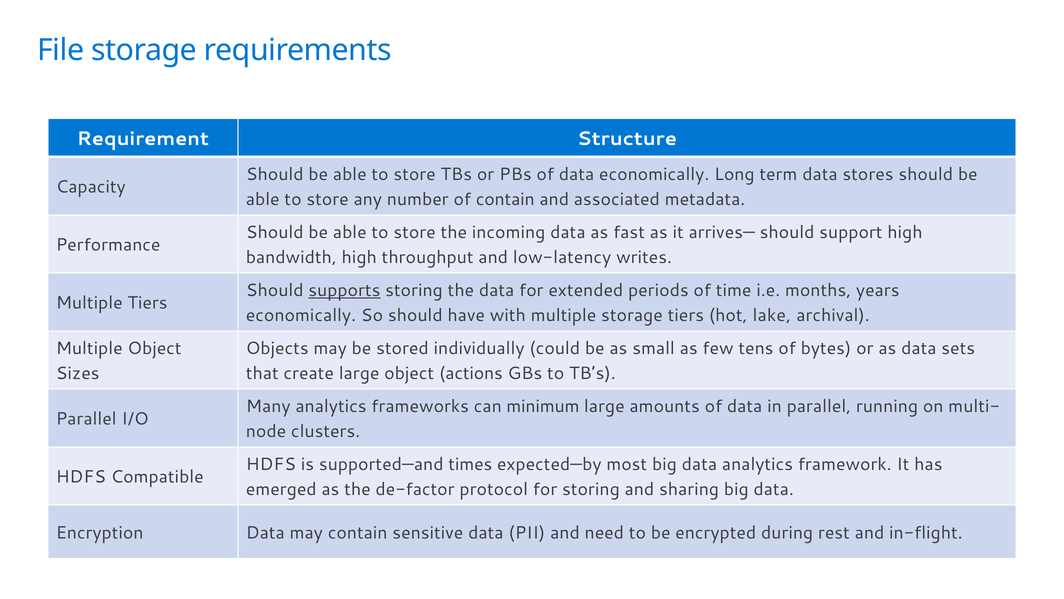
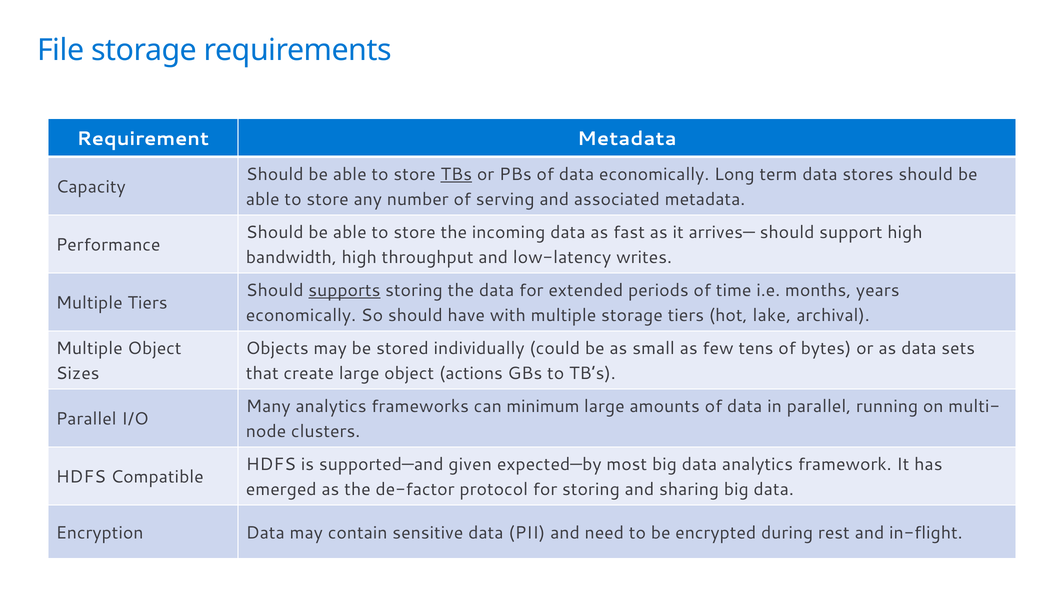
Requirement Structure: Structure -> Metadata (627, 139)
TBs underline: none -> present (456, 174)
of contain: contain -> serving (505, 199)
times: times -> given (470, 464)
